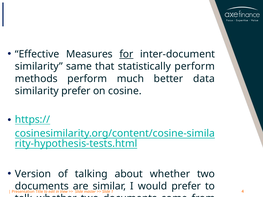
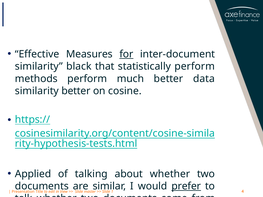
similarity same: same -> black (79, 66)
similarity prefer: prefer -> better (76, 91)
Version: Version -> Applied (33, 174)
prefer underline: none -> present (186, 186)
